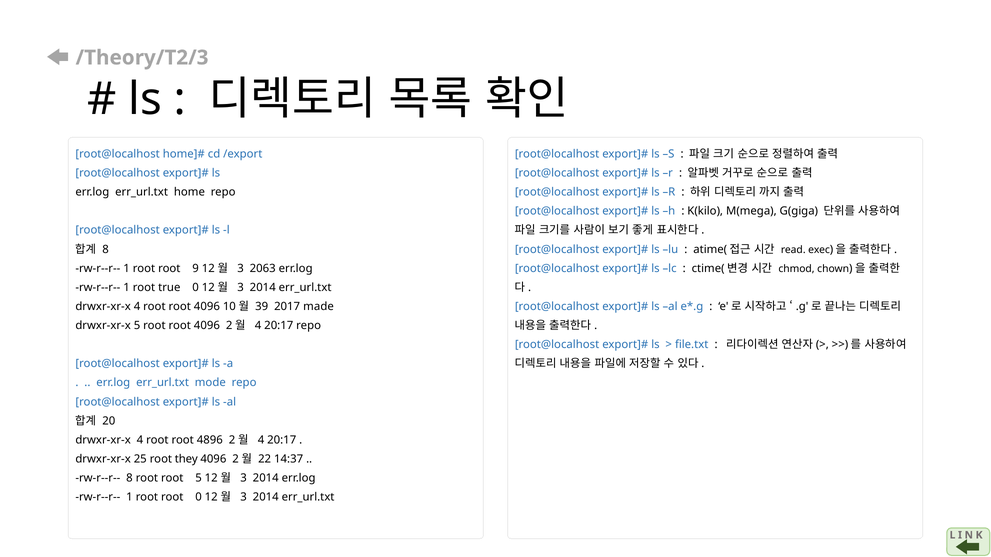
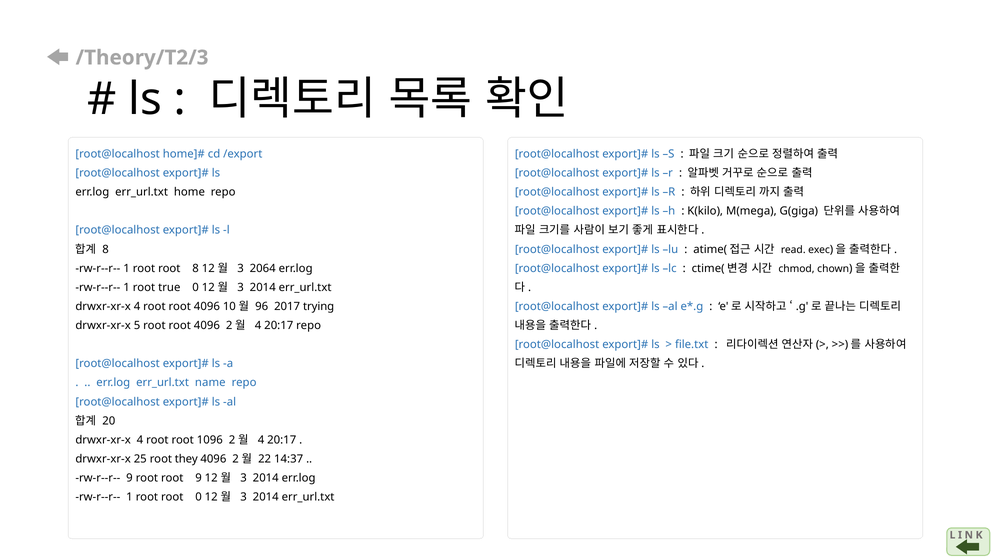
root 9: 9 -> 8 (196, 269)
2063: 2063 -> 2064 (263, 269)
39: 39 -> 96 (262, 307)
made: made -> trying (319, 307)
mode: mode -> name (210, 383)
4896: 4896 -> 1096 (210, 440)
rw-r--r-- 8: 8 -> 9 (129, 478)
root 5: 5 -> 9 (199, 478)
